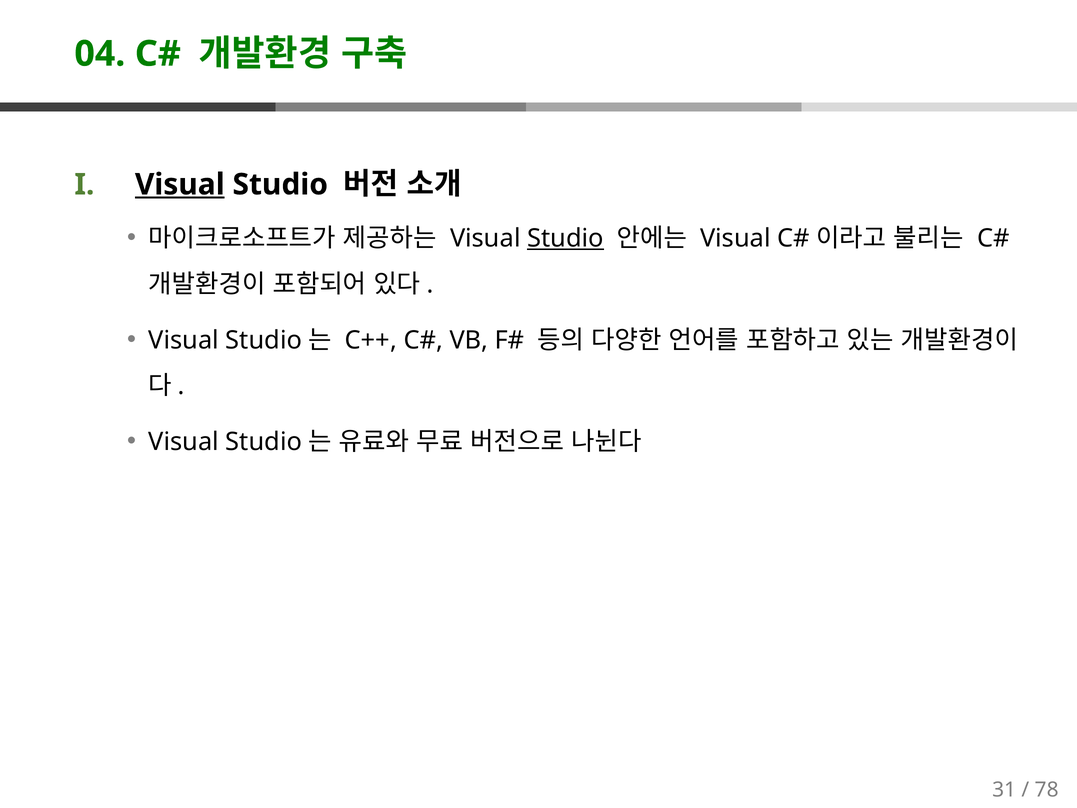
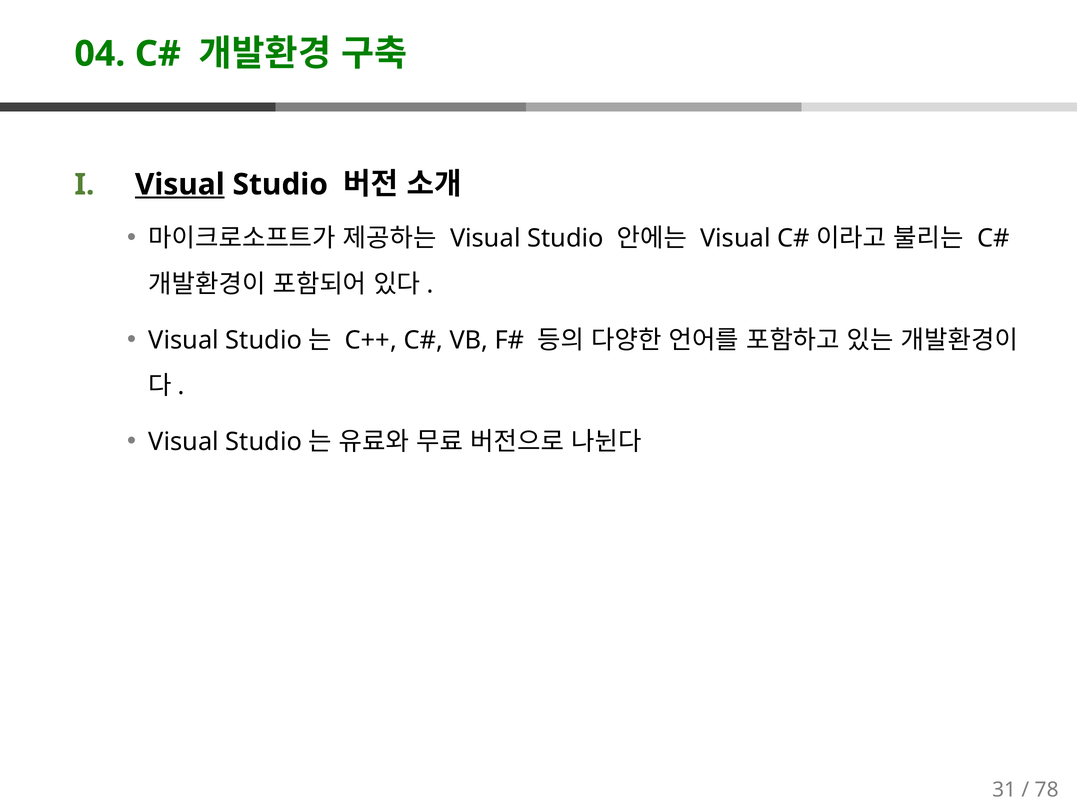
Studio underline: present -> none (565, 238)
